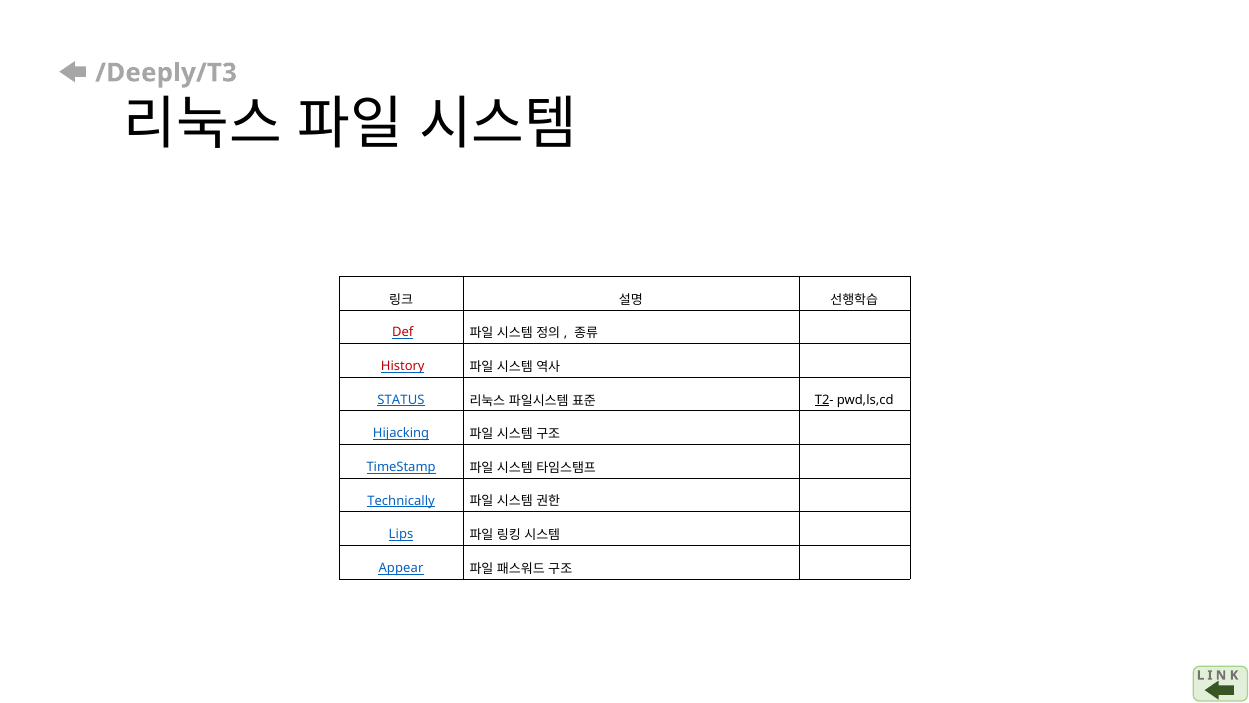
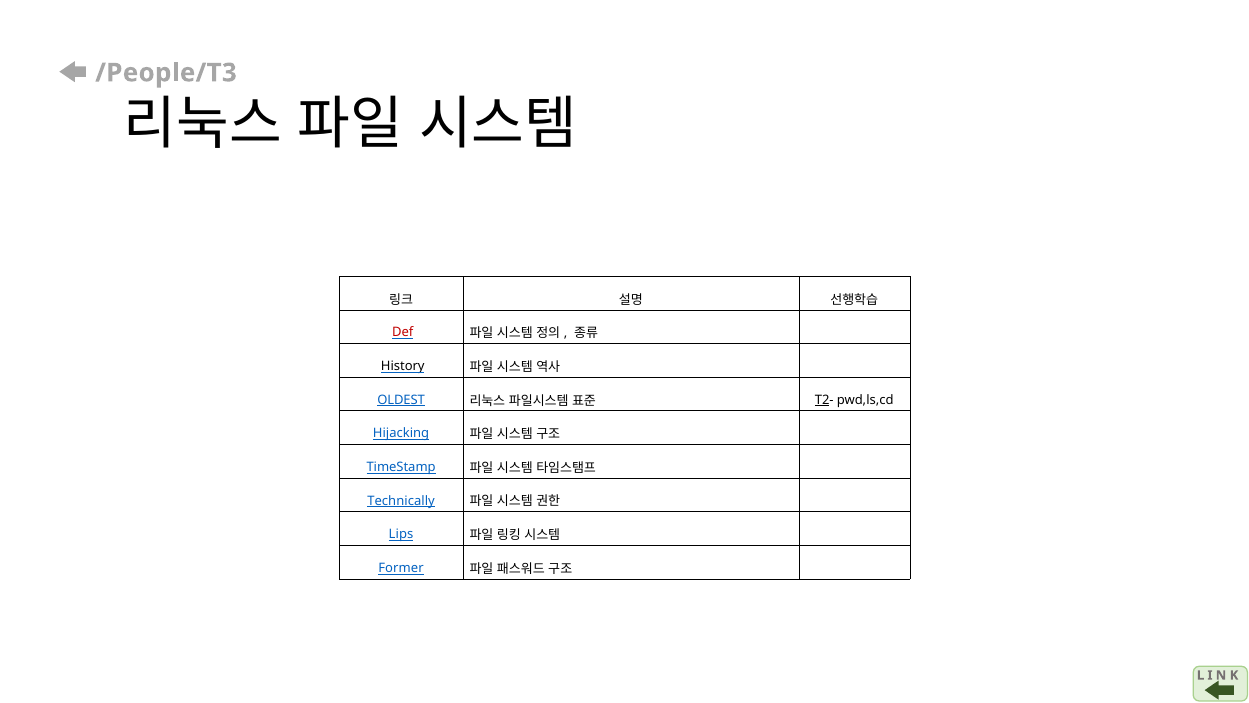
/Deeply/T3: /Deeply/T3 -> /People/T3 (166, 73)
History colour: red -> black (403, 366)
STATUS: STATUS -> OLDEST (401, 400)
Appear: Appear -> Former (401, 568)
